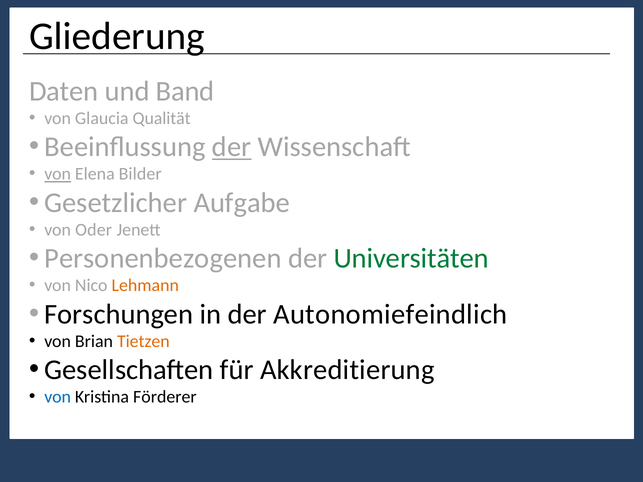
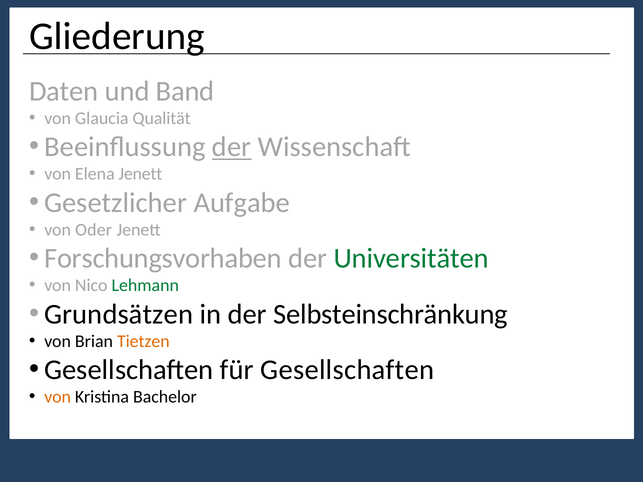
von underline: present -> none (58, 174)
Elena Bilder: Bilder -> Jenett (140, 174)
Personenbezogenen: Personenbezogenen -> Forschungsvorhaben (163, 259)
Lehmann colour: orange -> green (145, 286)
Forschungen: Forschungen -> Grundsätzen (119, 314)
Autonomiefeindlich: Autonomiefeindlich -> Selbsteinschränkung (391, 314)
für Akkreditierung: Akkreditierung -> Gesellschaften (347, 370)
von colour: blue -> orange (58, 397)
Förderer: Förderer -> Bachelor (165, 397)
